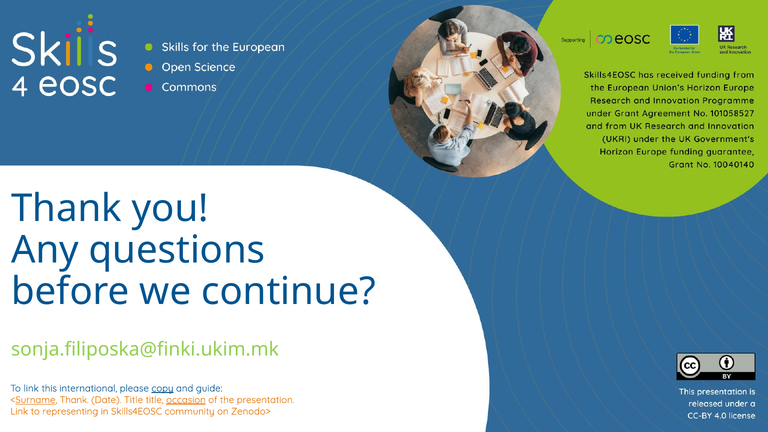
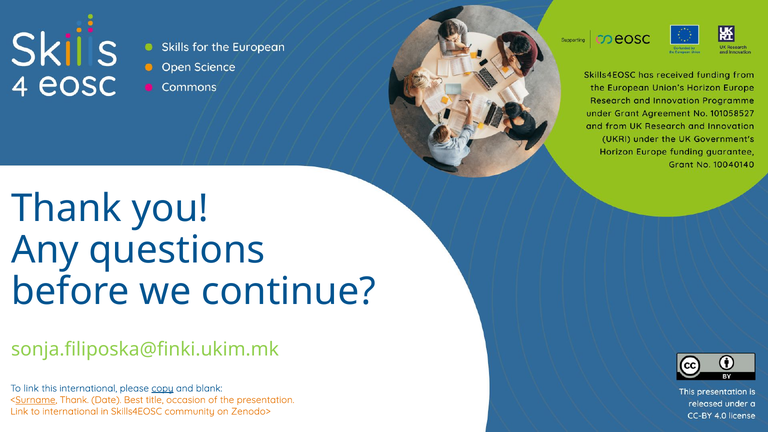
guide: guide -> blank (209, 388)
Date Title: Title -> Best (134, 400)
occasion underline: present -> none (186, 400)
to representing: representing -> international (70, 411)
